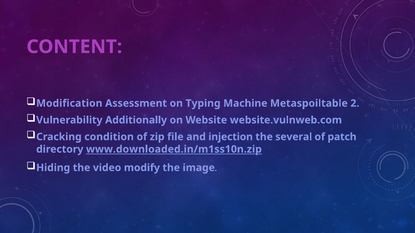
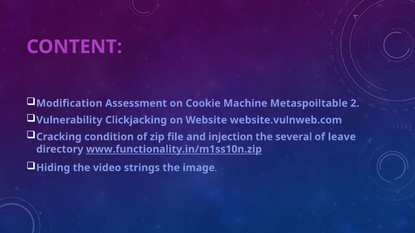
Typing: Typing -> Cookie (203, 103)
Additionally: Additionally -> Clickjacking (136, 120)
patch: patch -> leave (342, 137)
www.downloaded.in/m1ss10n.zip: www.downloaded.in/m1ss10n.zip -> www.functionality.in/m1ss10n.zip (174, 149)
modify: modify -> strings (142, 168)
